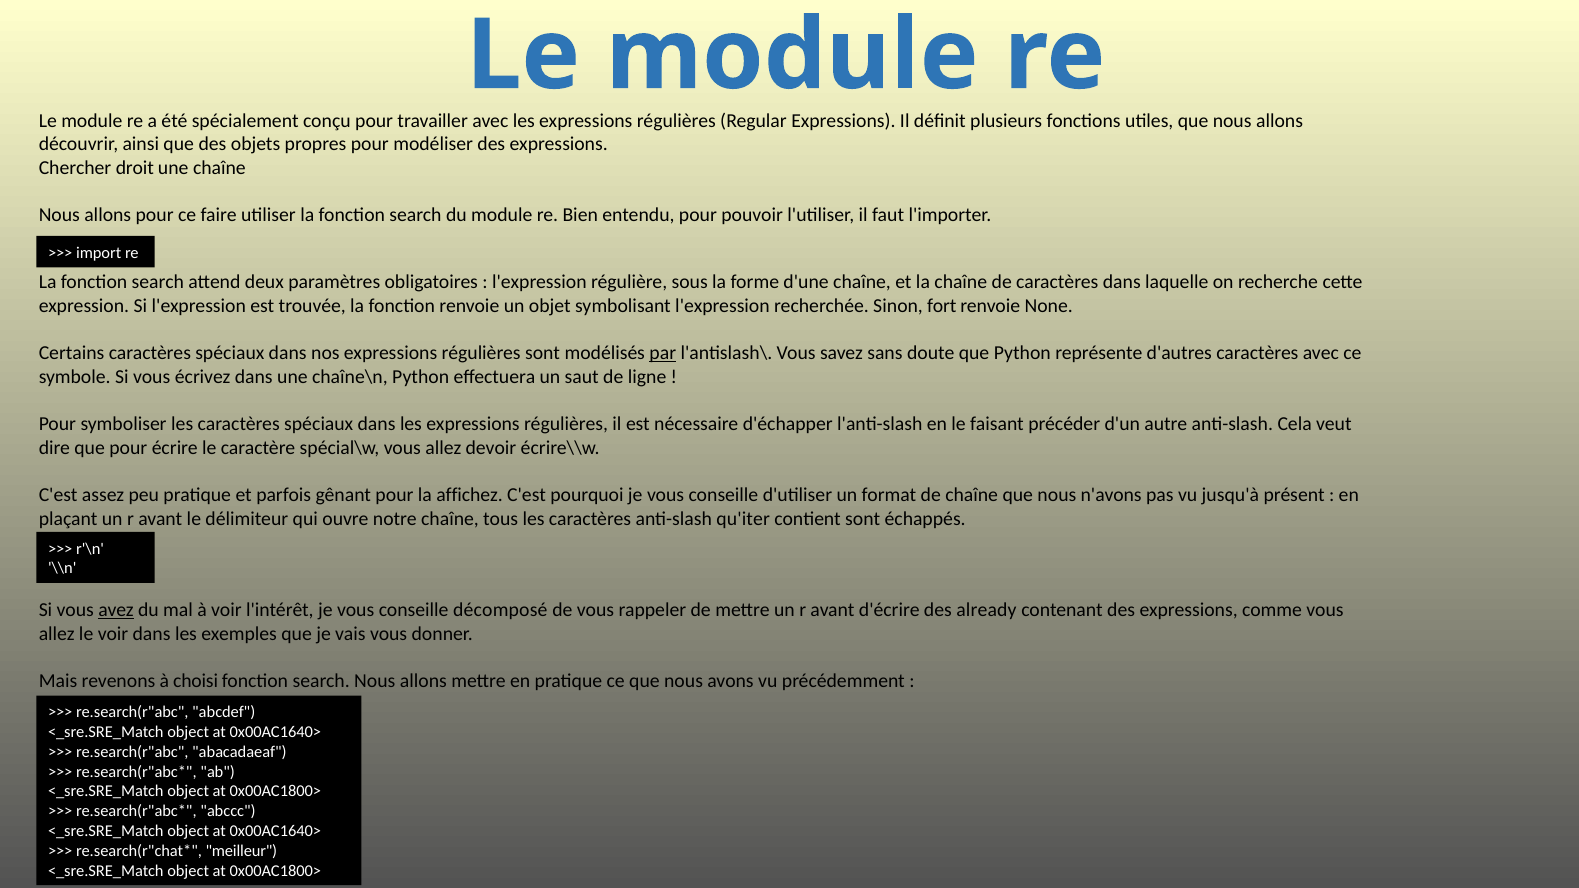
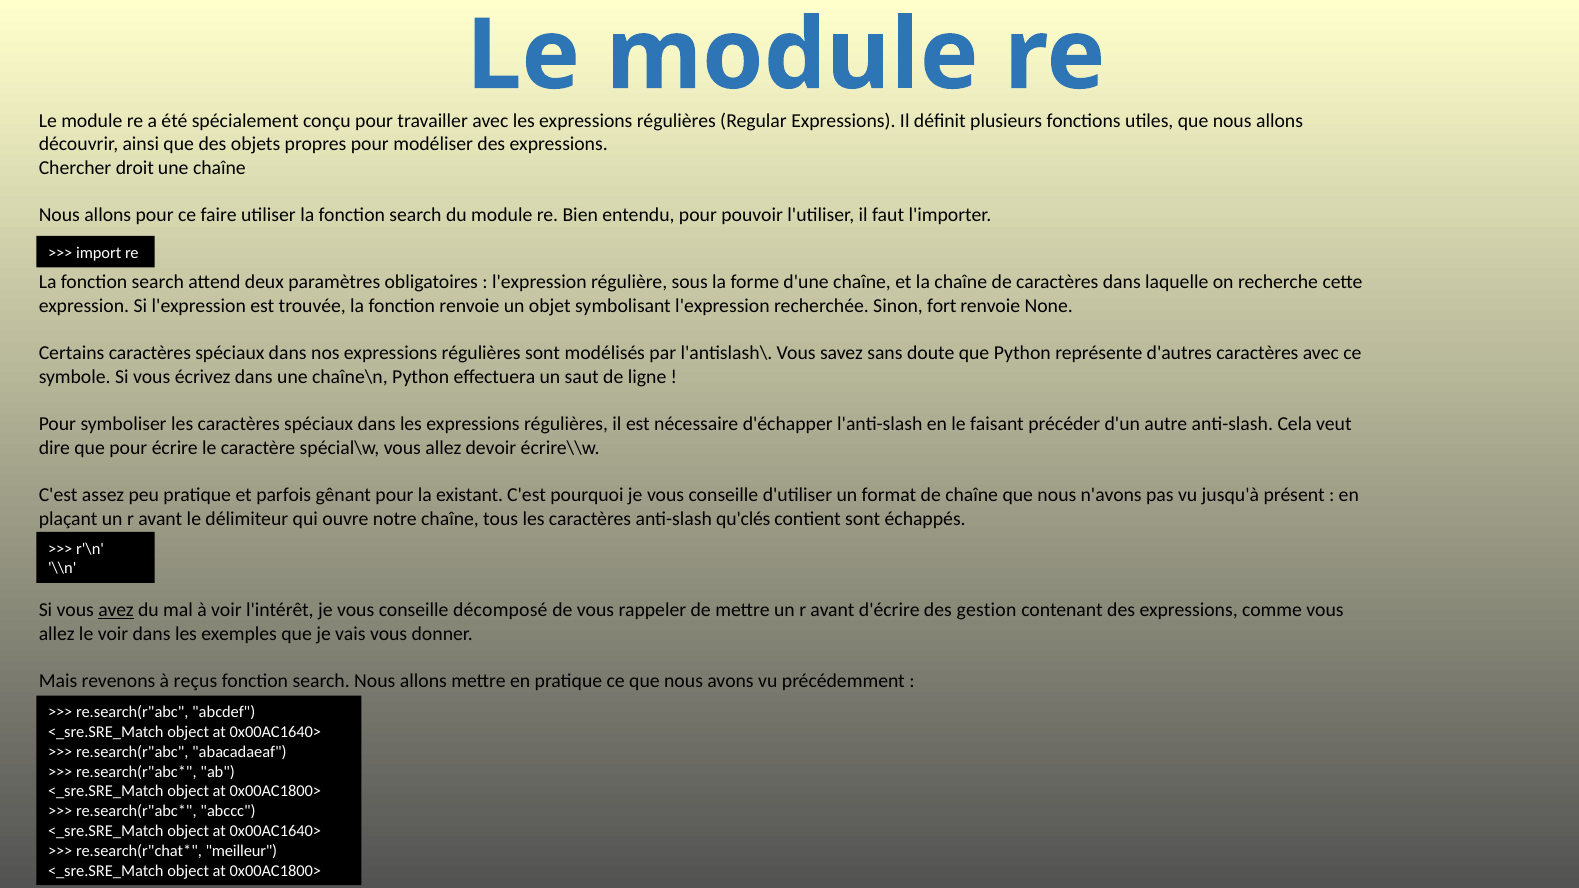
par underline: present -> none (663, 353)
affichez: affichez -> existant (470, 495)
qu'iter: qu'iter -> qu'clés (743, 519)
already: already -> gestion (986, 610)
choisi: choisi -> reçus (195, 681)
